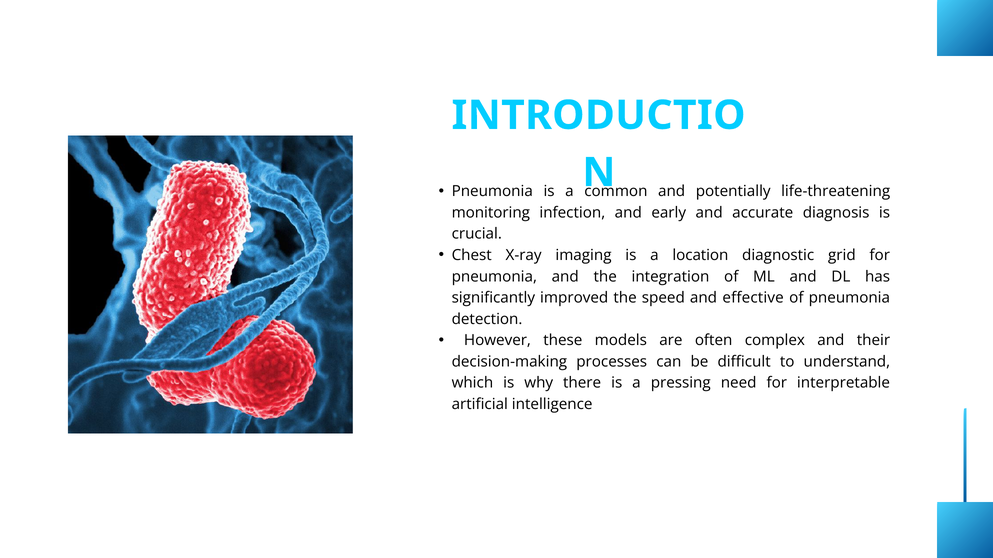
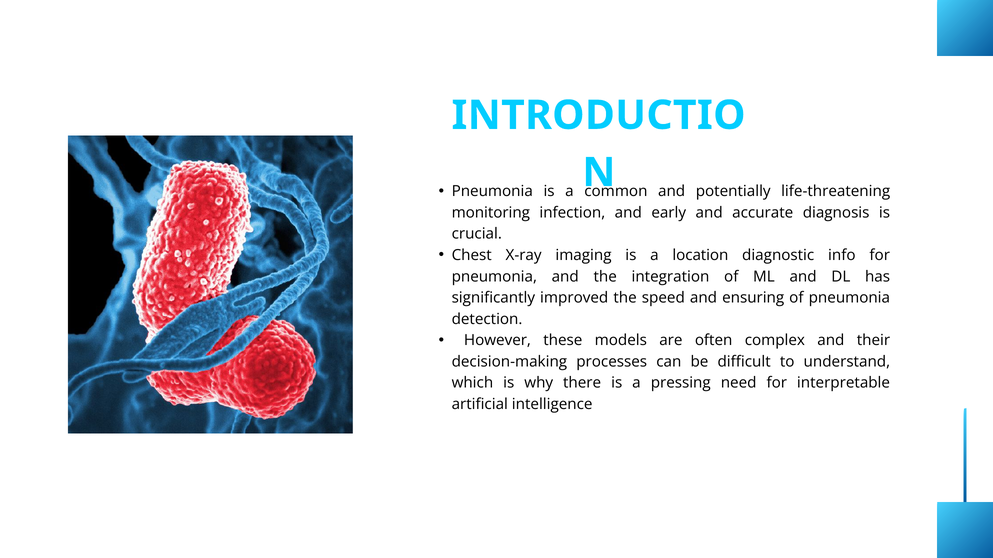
grid: grid -> info (842, 255)
effective: effective -> ensuring (753, 298)
